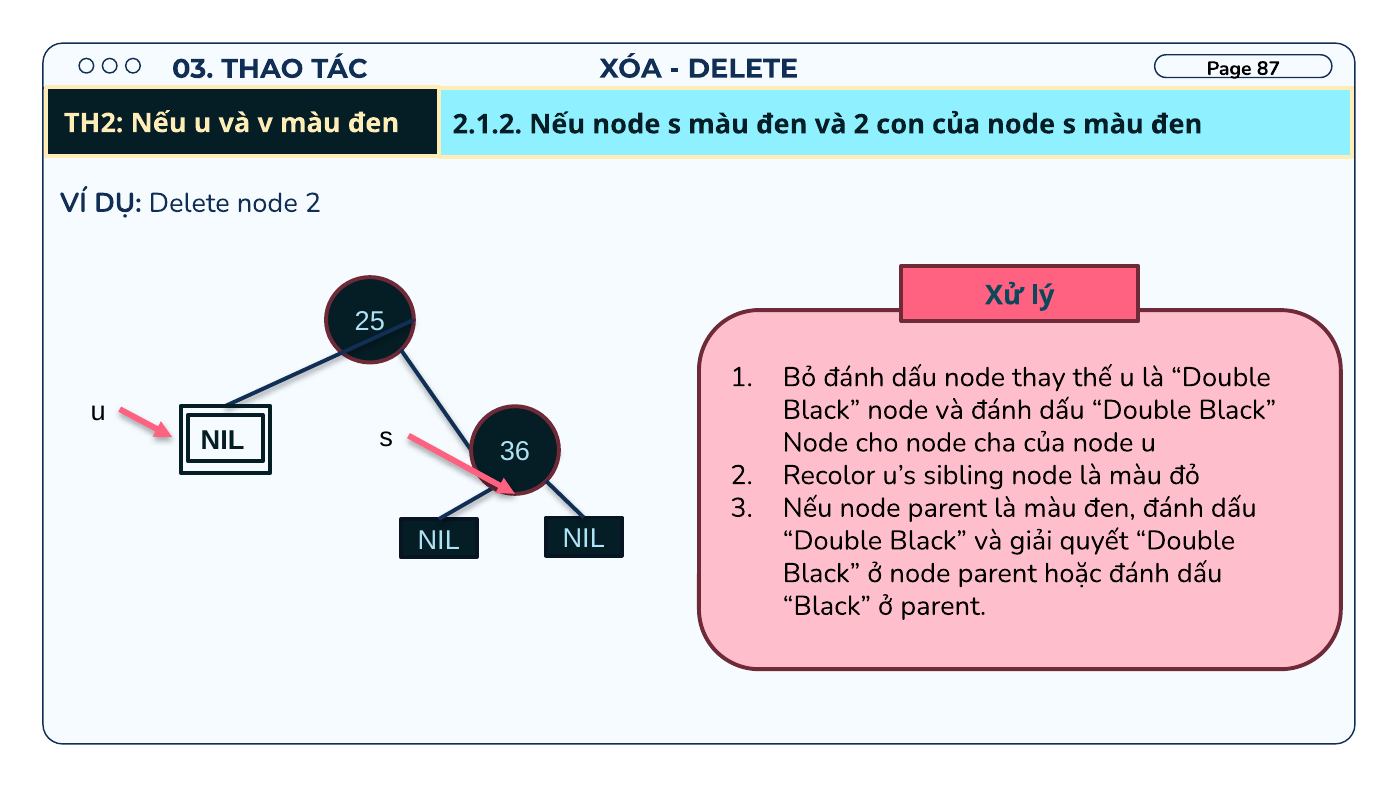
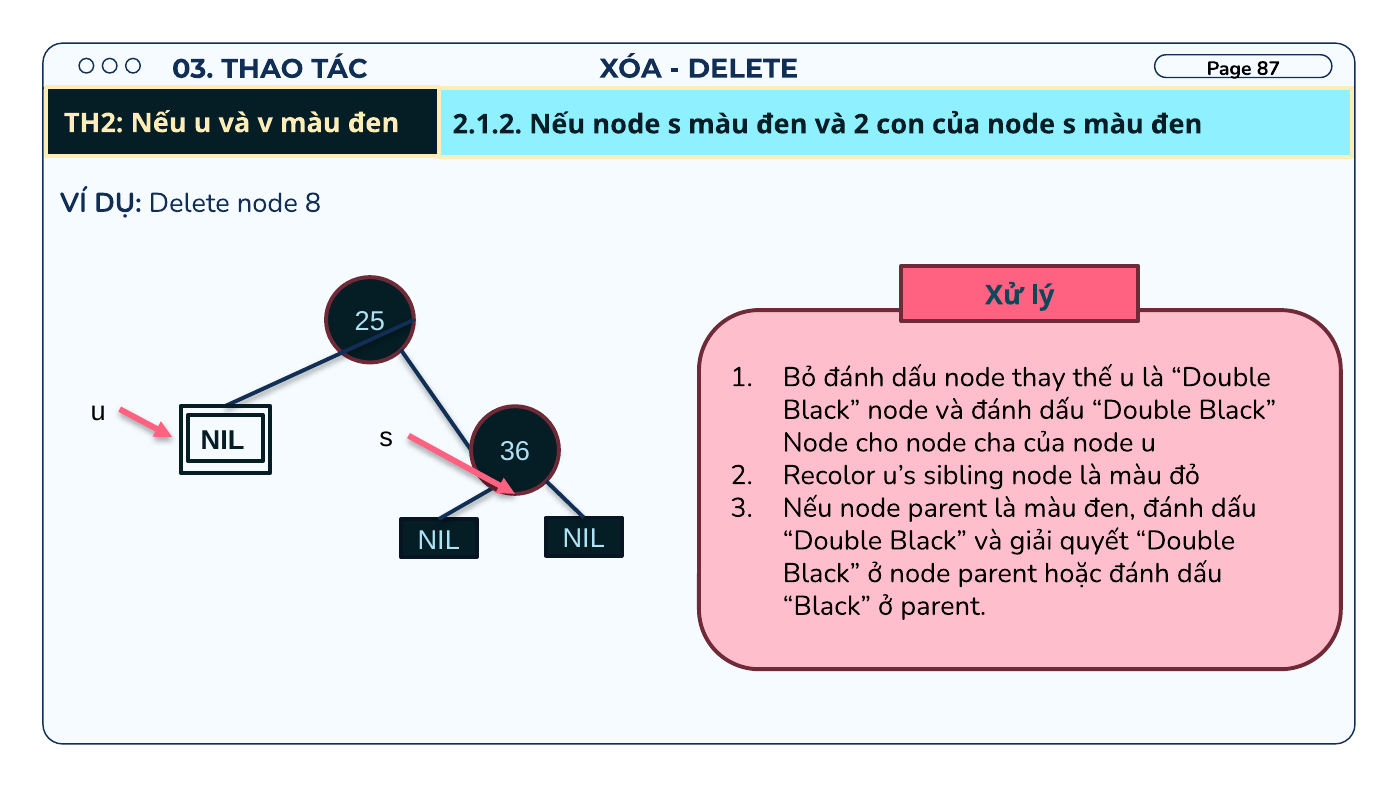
node 2: 2 -> 8 (313, 203)
